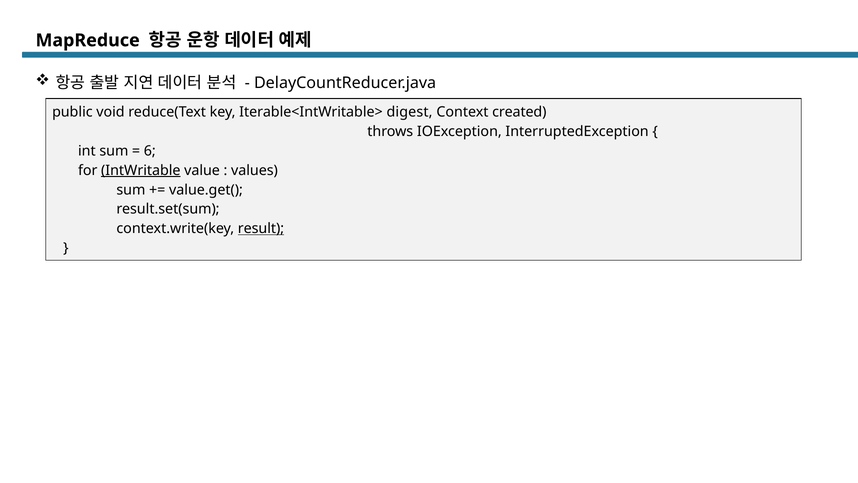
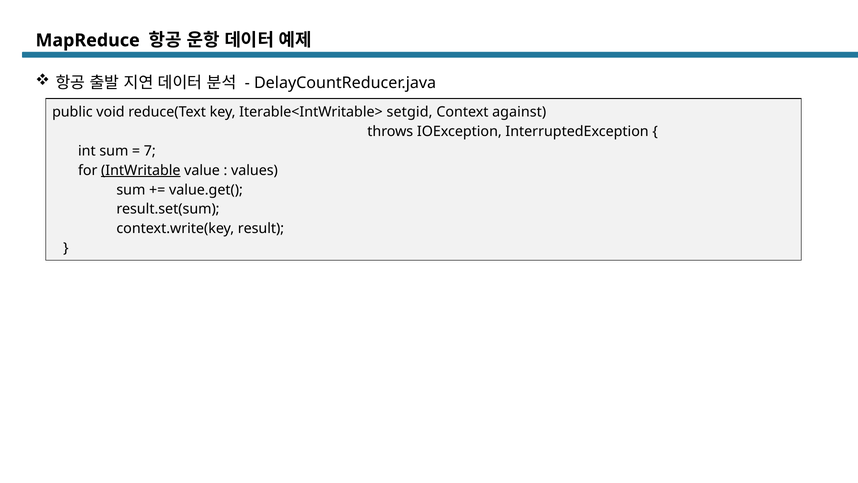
digest: digest -> setgid (410, 112)
created: created -> against (519, 112)
6: 6 -> 7 (150, 151)
result underline: present -> none (261, 228)
